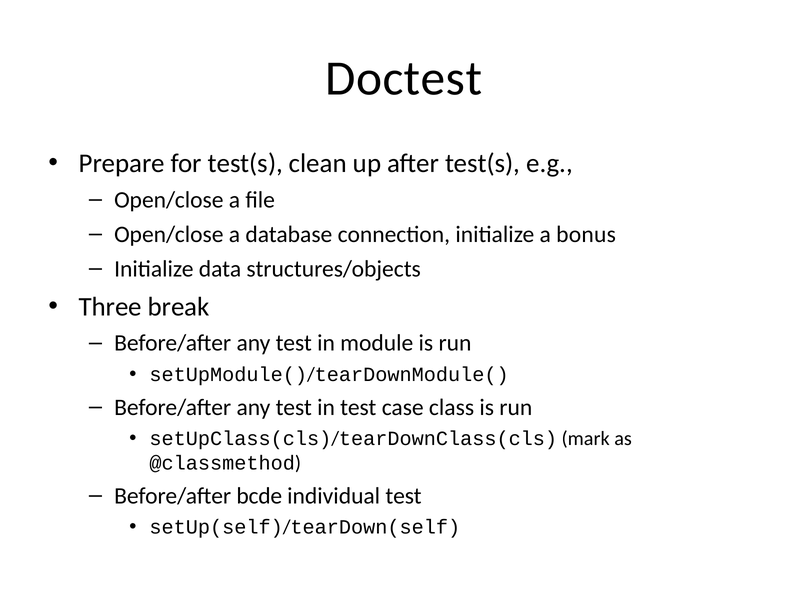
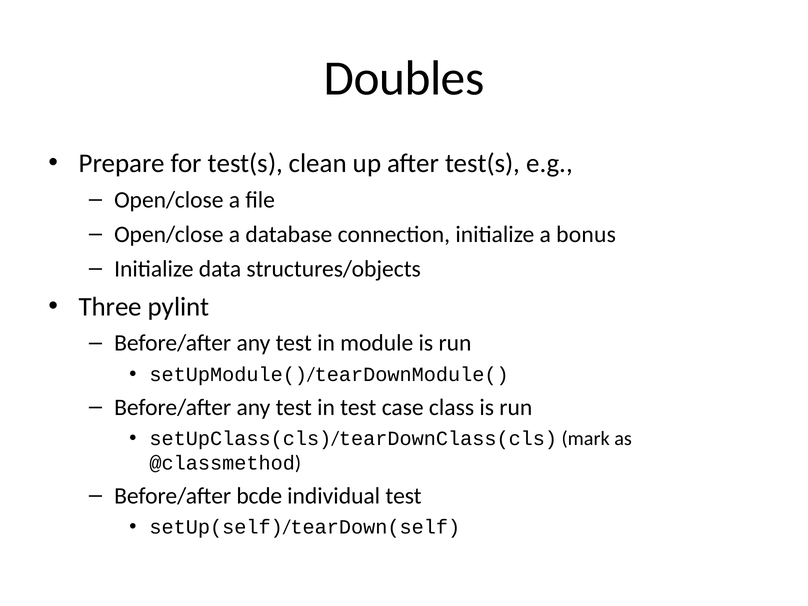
Doctest: Doctest -> Doubles (404, 78)
break: break -> pylint (179, 307)
